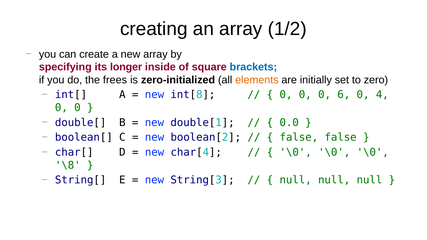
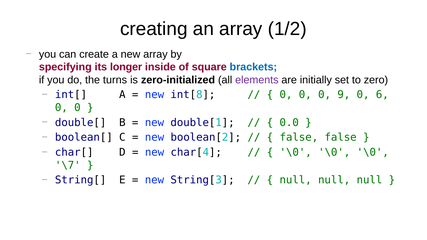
frees: frees -> turns (115, 80)
elements colour: orange -> purple (257, 80)
6: 6 -> 9 (344, 95)
4: 4 -> 6 (382, 95)
\8: \8 -> \7 (68, 165)
